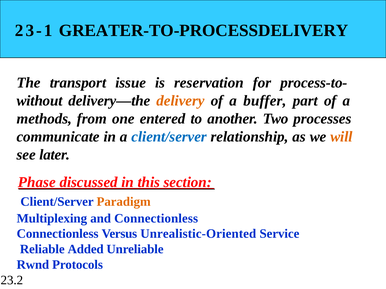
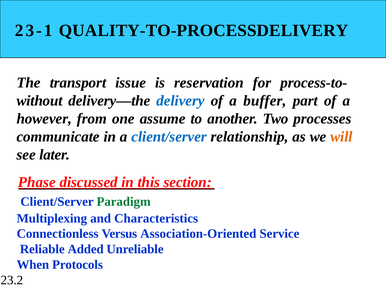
GREATER-TO-PROCESSDELIVERY: GREATER-TO-PROCESSDELIVERY -> QUALITY-TO-PROCESSDELIVERY (204, 31)
delivery colour: orange -> blue (181, 101)
methods: methods -> however (44, 119)
entered: entered -> assume (163, 119)
Paradigm colour: orange -> green (124, 202)
and Connectionless: Connectionless -> Characteristics (156, 219)
Unrealistic-Oriented: Unrealistic-Oriented -> Association-Oriented (198, 234)
Rwnd: Rwnd -> When (33, 265)
